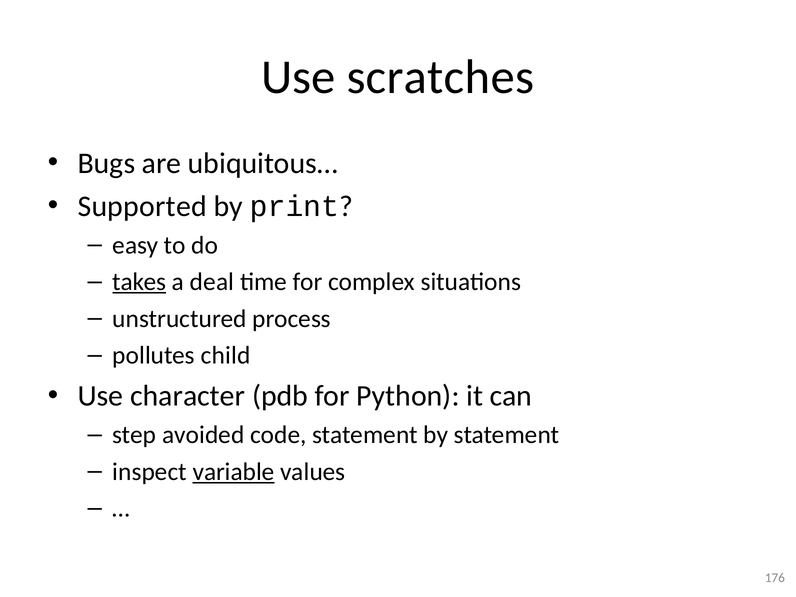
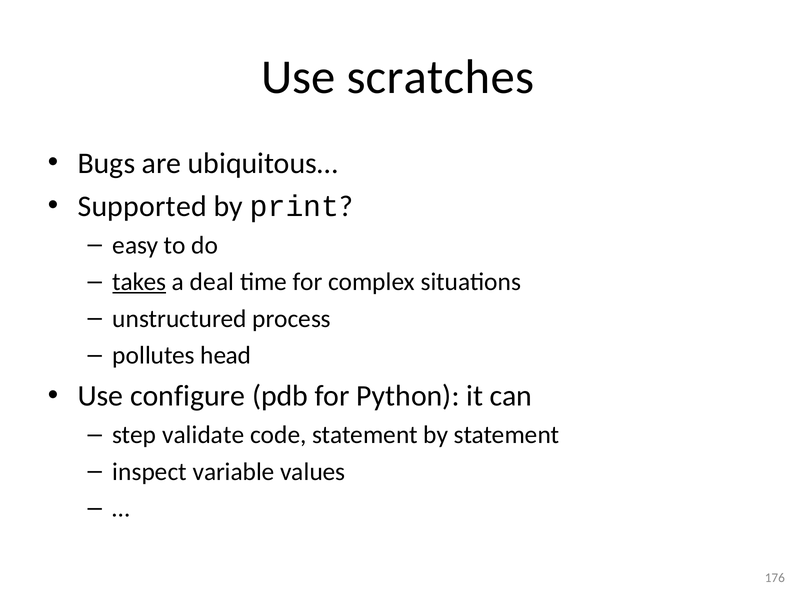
child: child -> head (226, 355)
character: character -> configure (188, 396)
avoided: avoided -> validate (203, 435)
variable underline: present -> none (234, 472)
